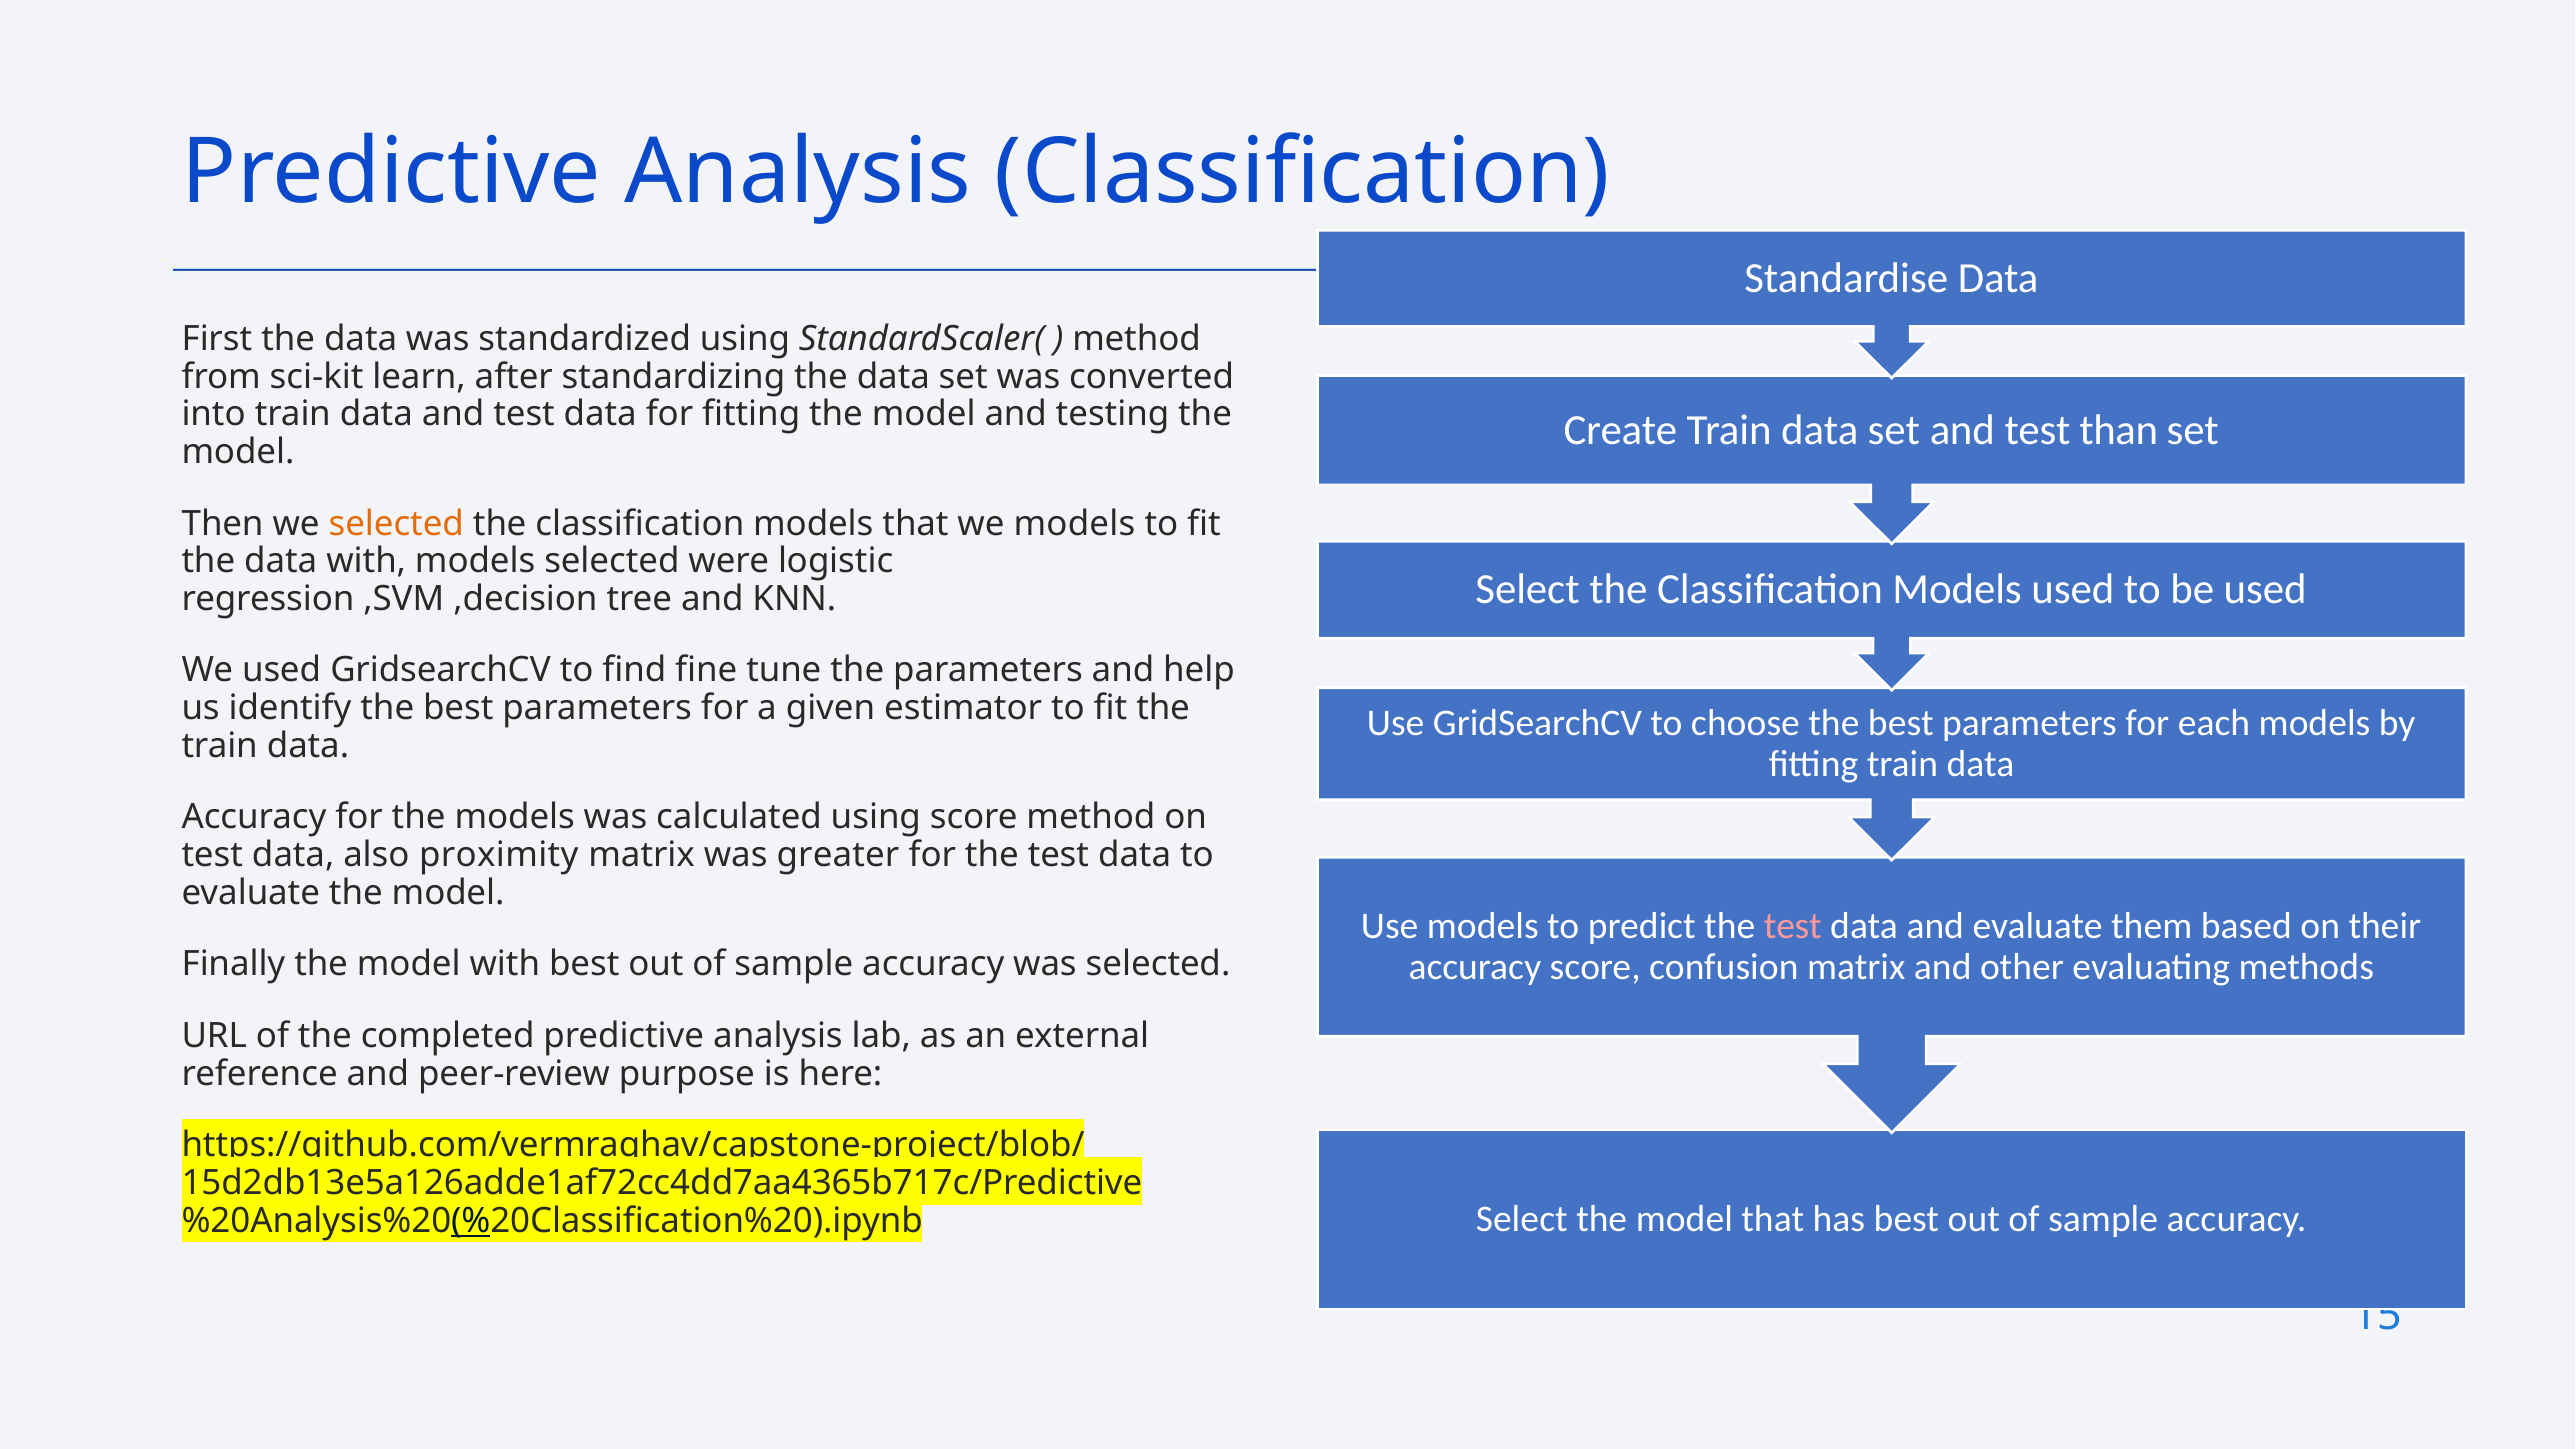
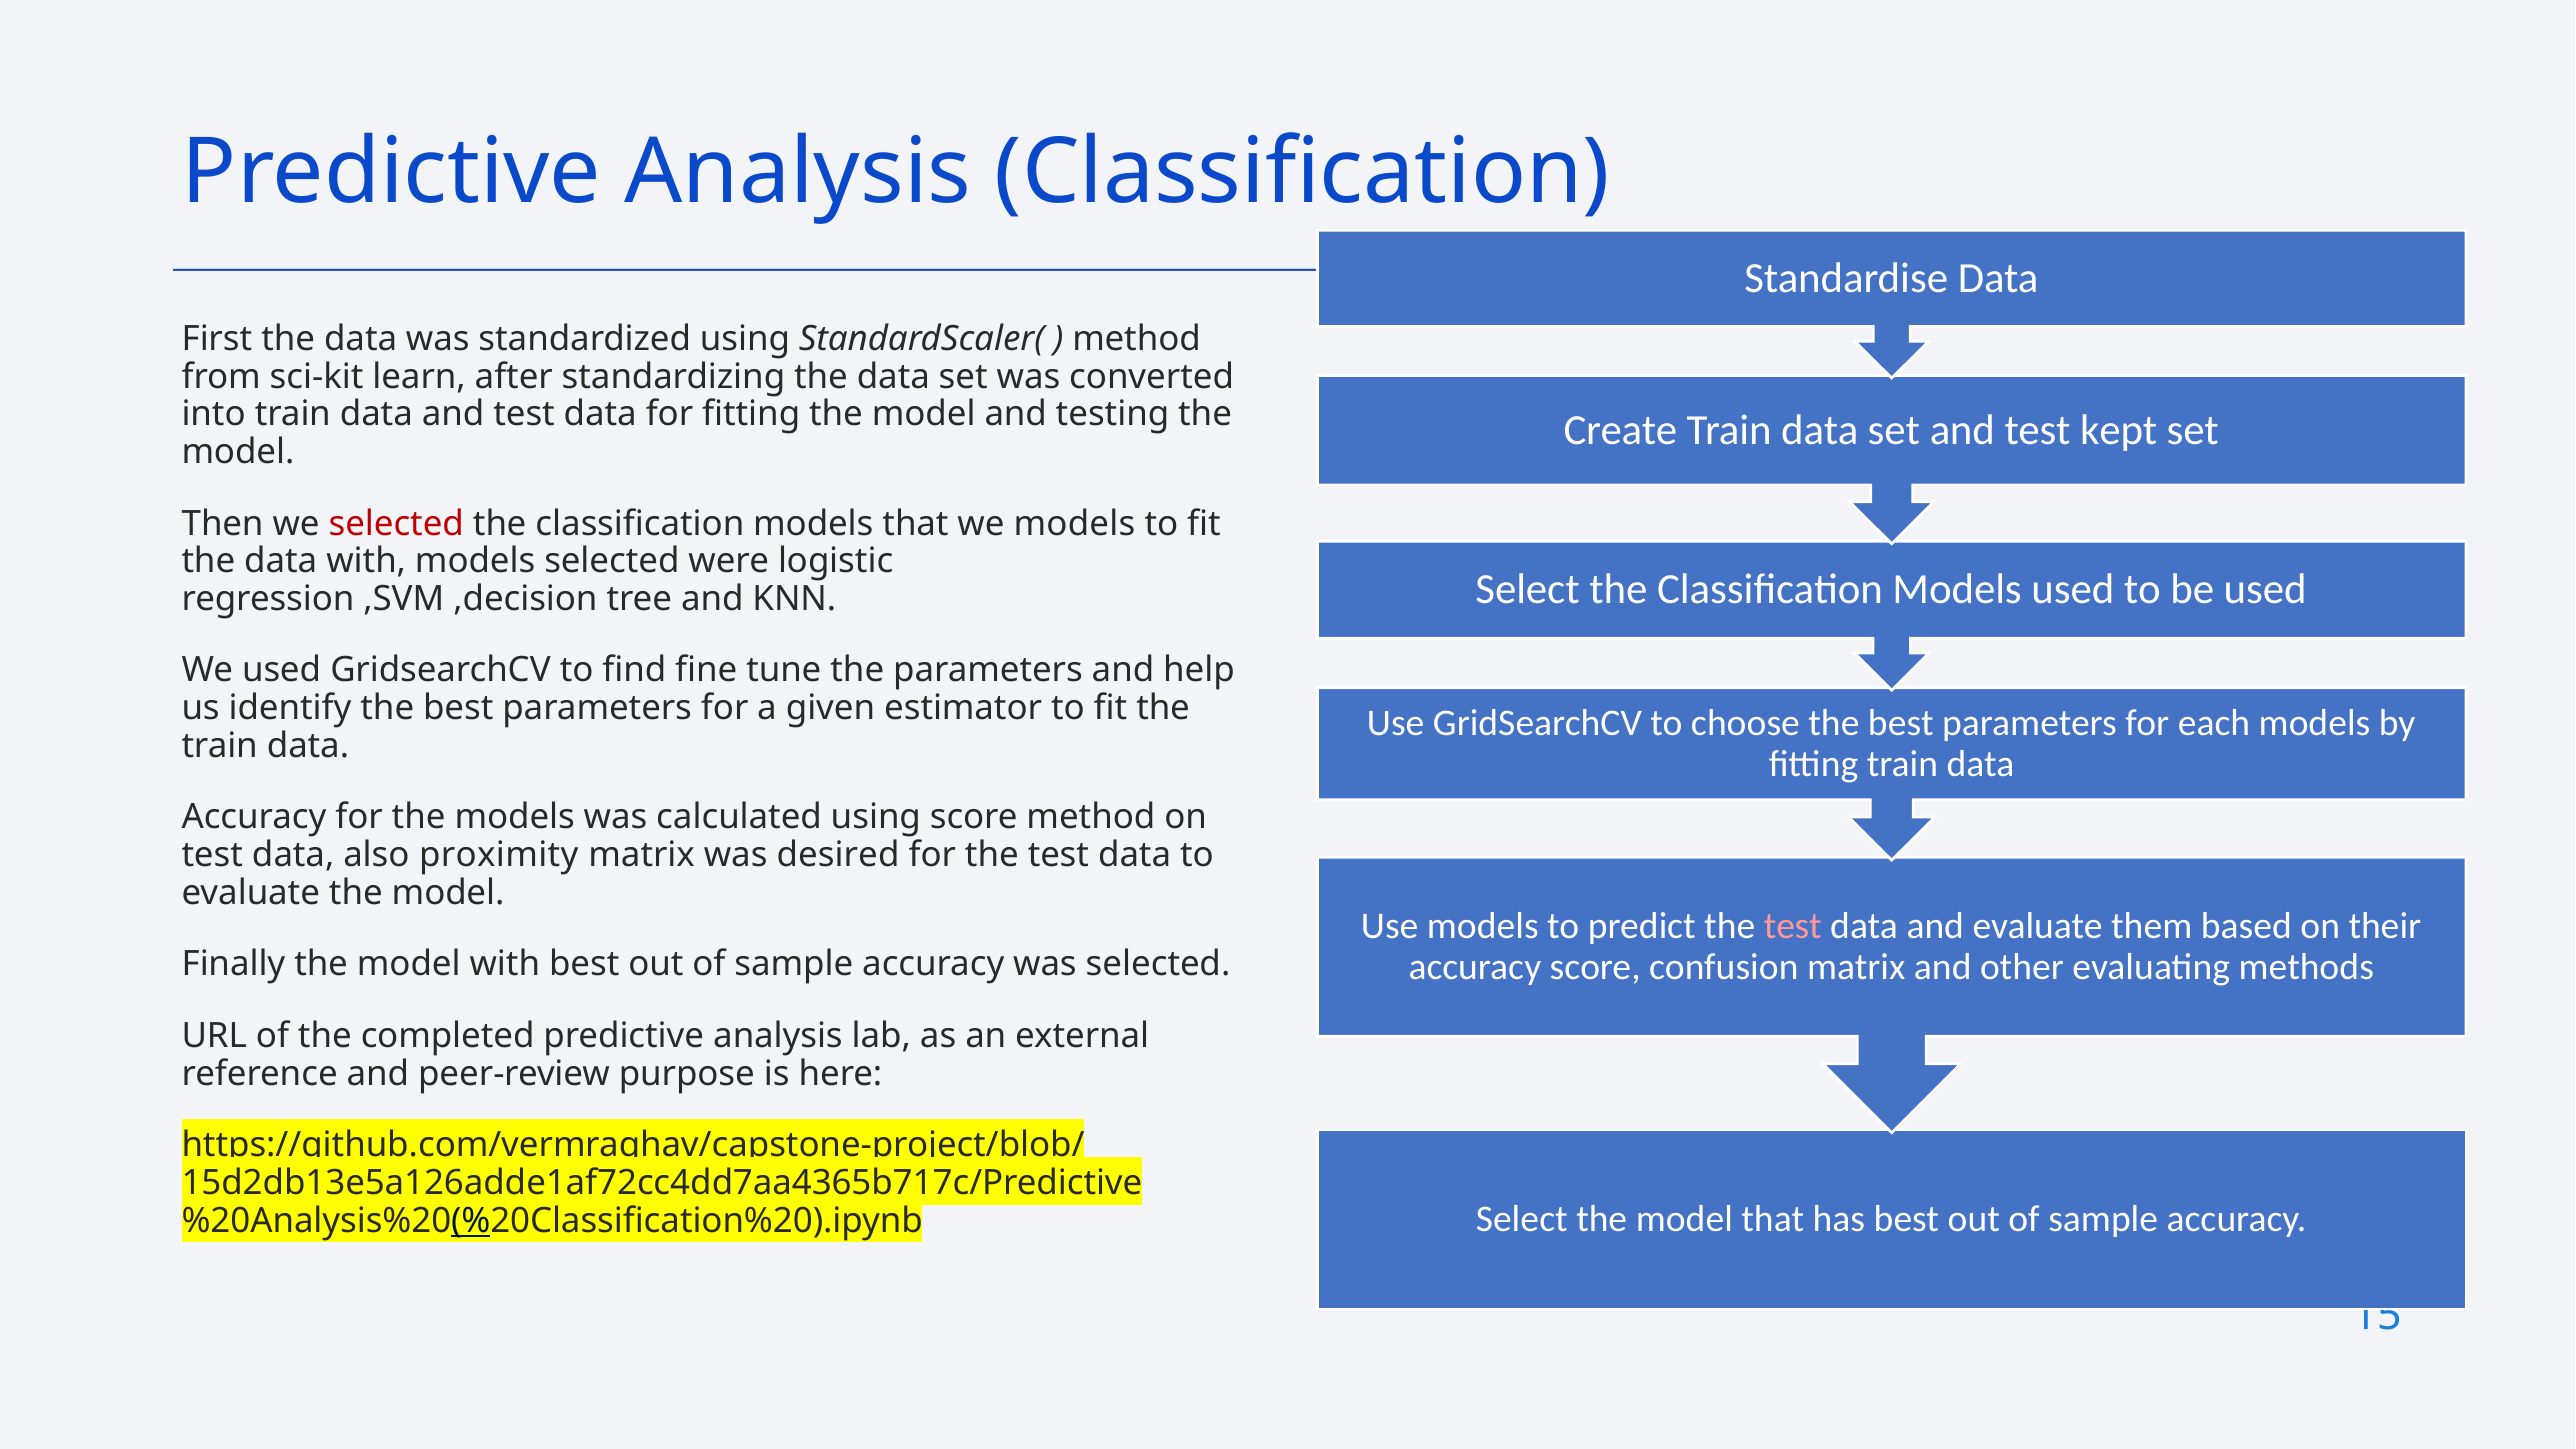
than: than -> kept (2119, 430)
selected colour: orange -> red (396, 524)
greater: greater -> desired (838, 855)
